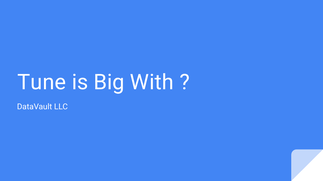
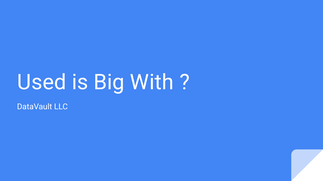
Tune: Tune -> Used (42, 83)
